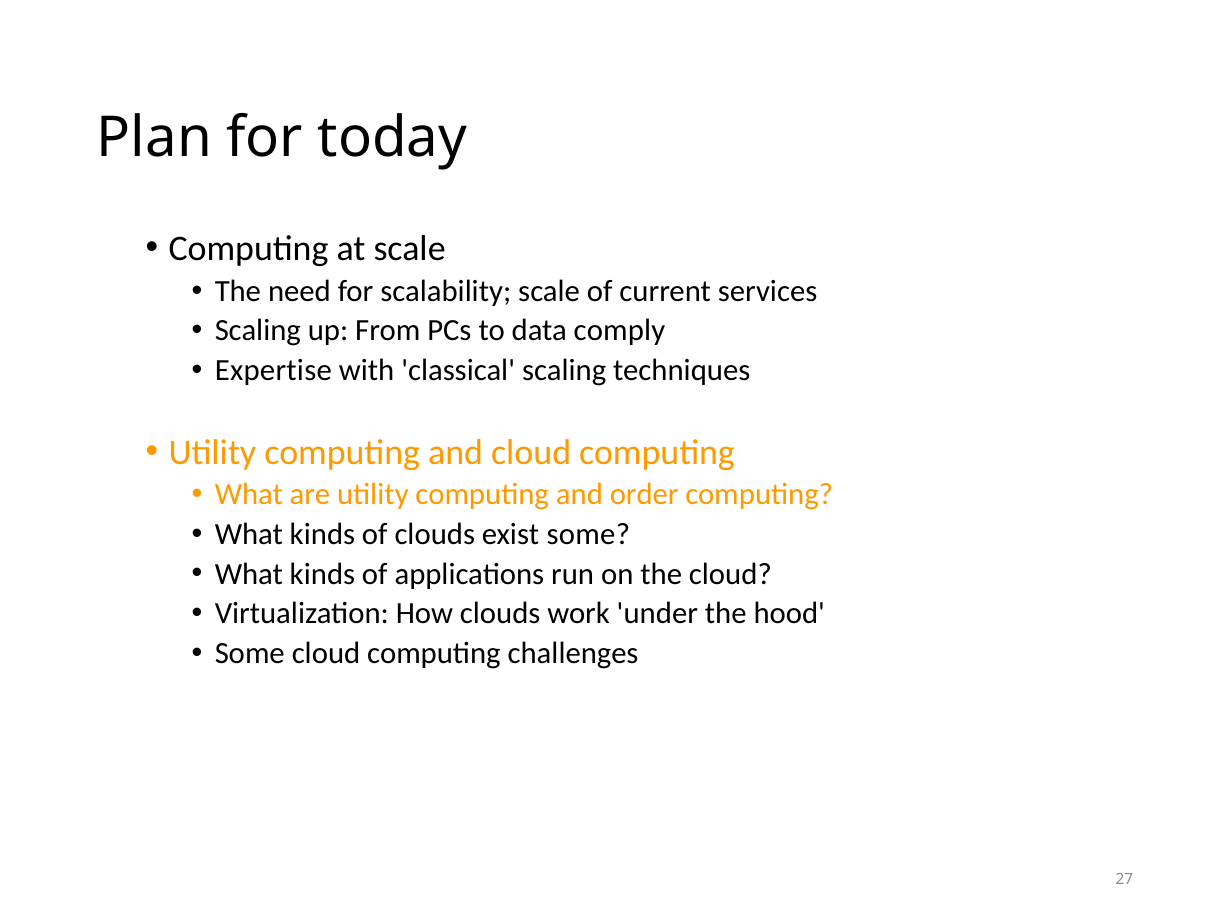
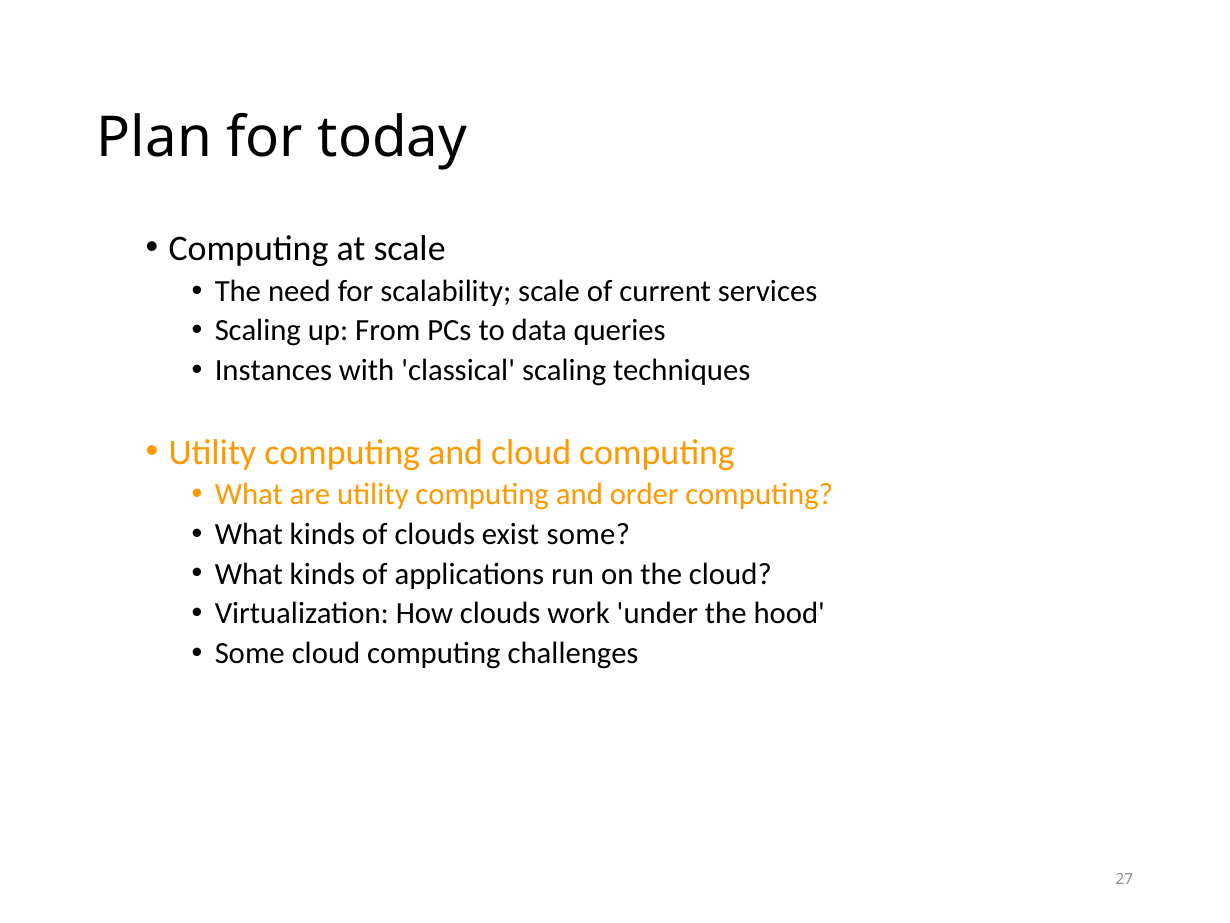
comply: comply -> queries (620, 330)
Expertise: Expertise -> Instances (273, 370)
